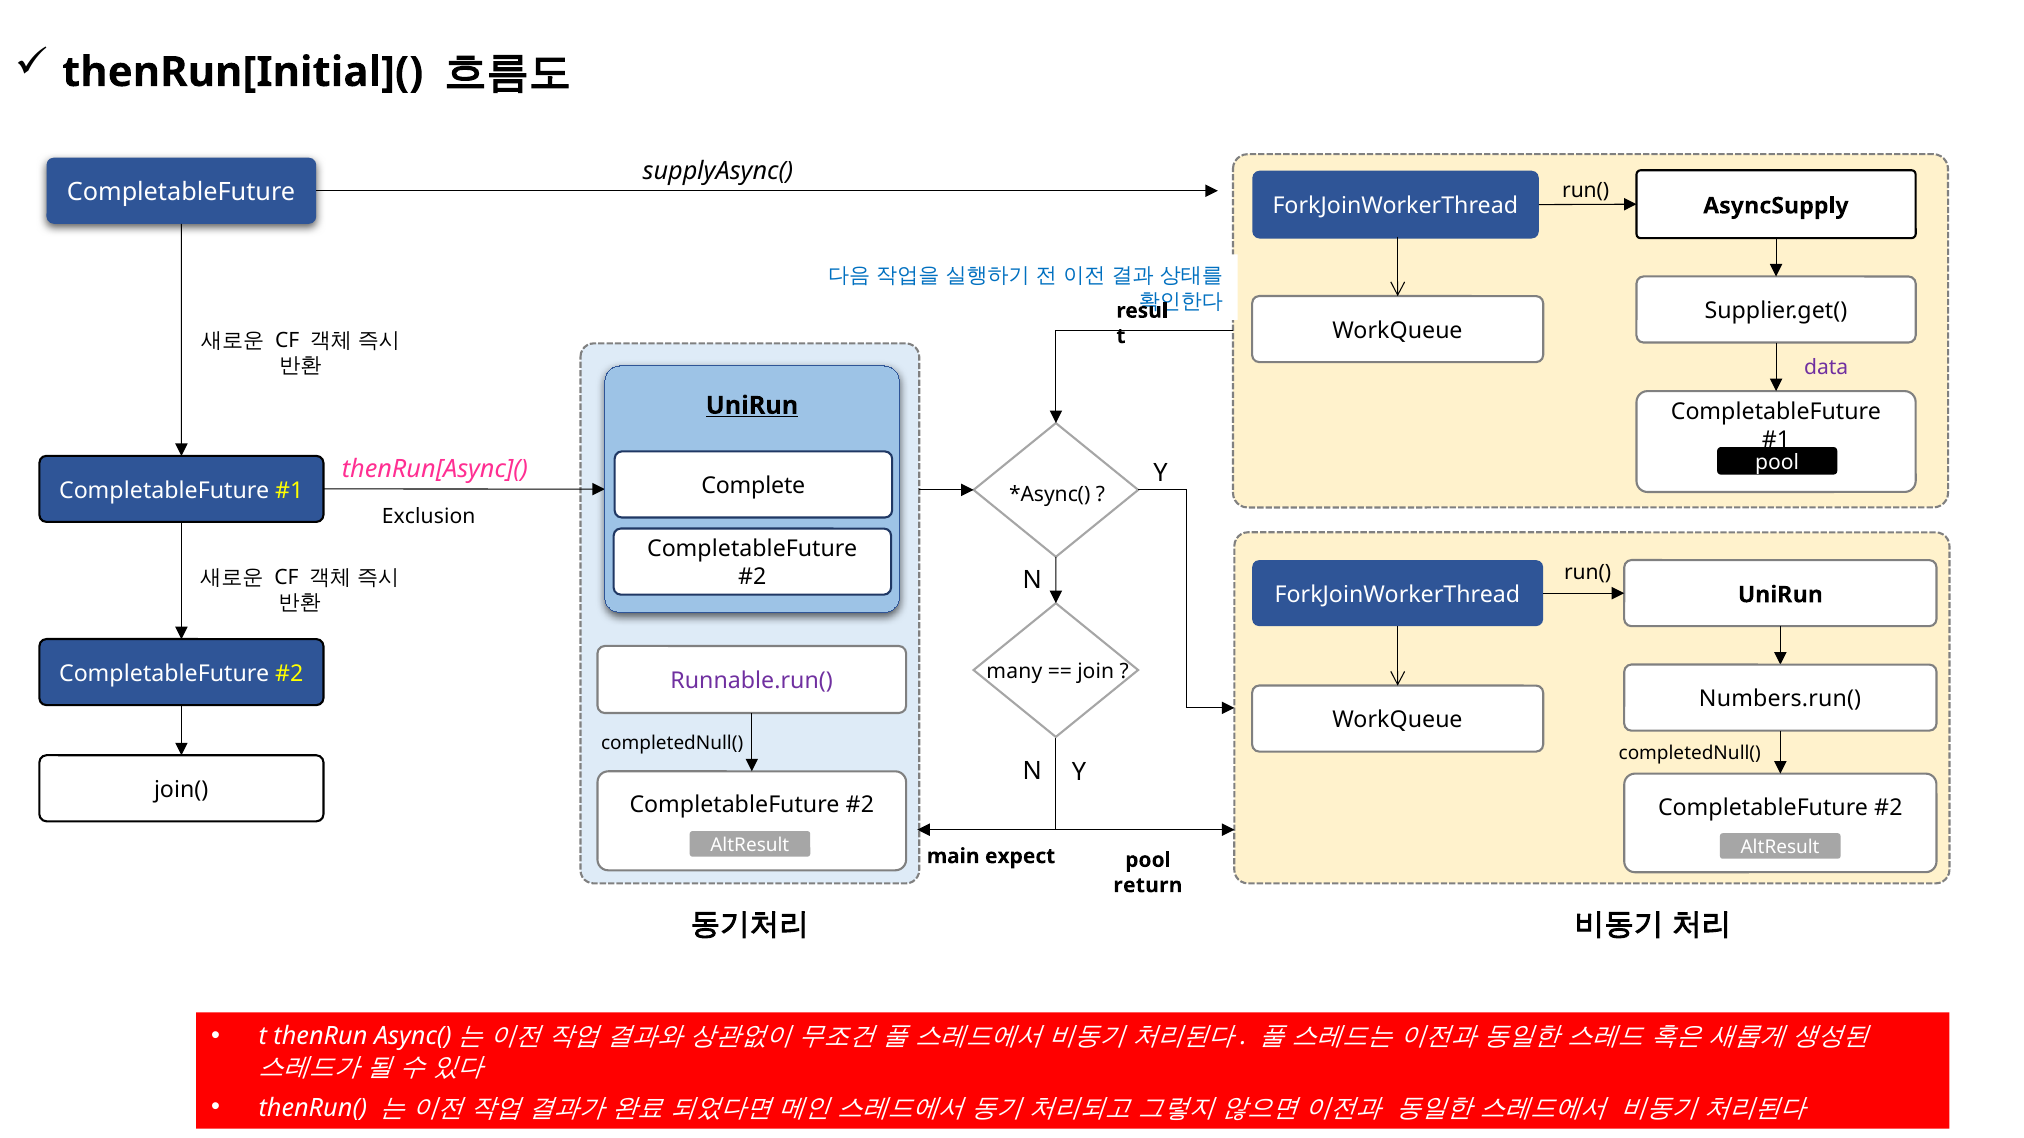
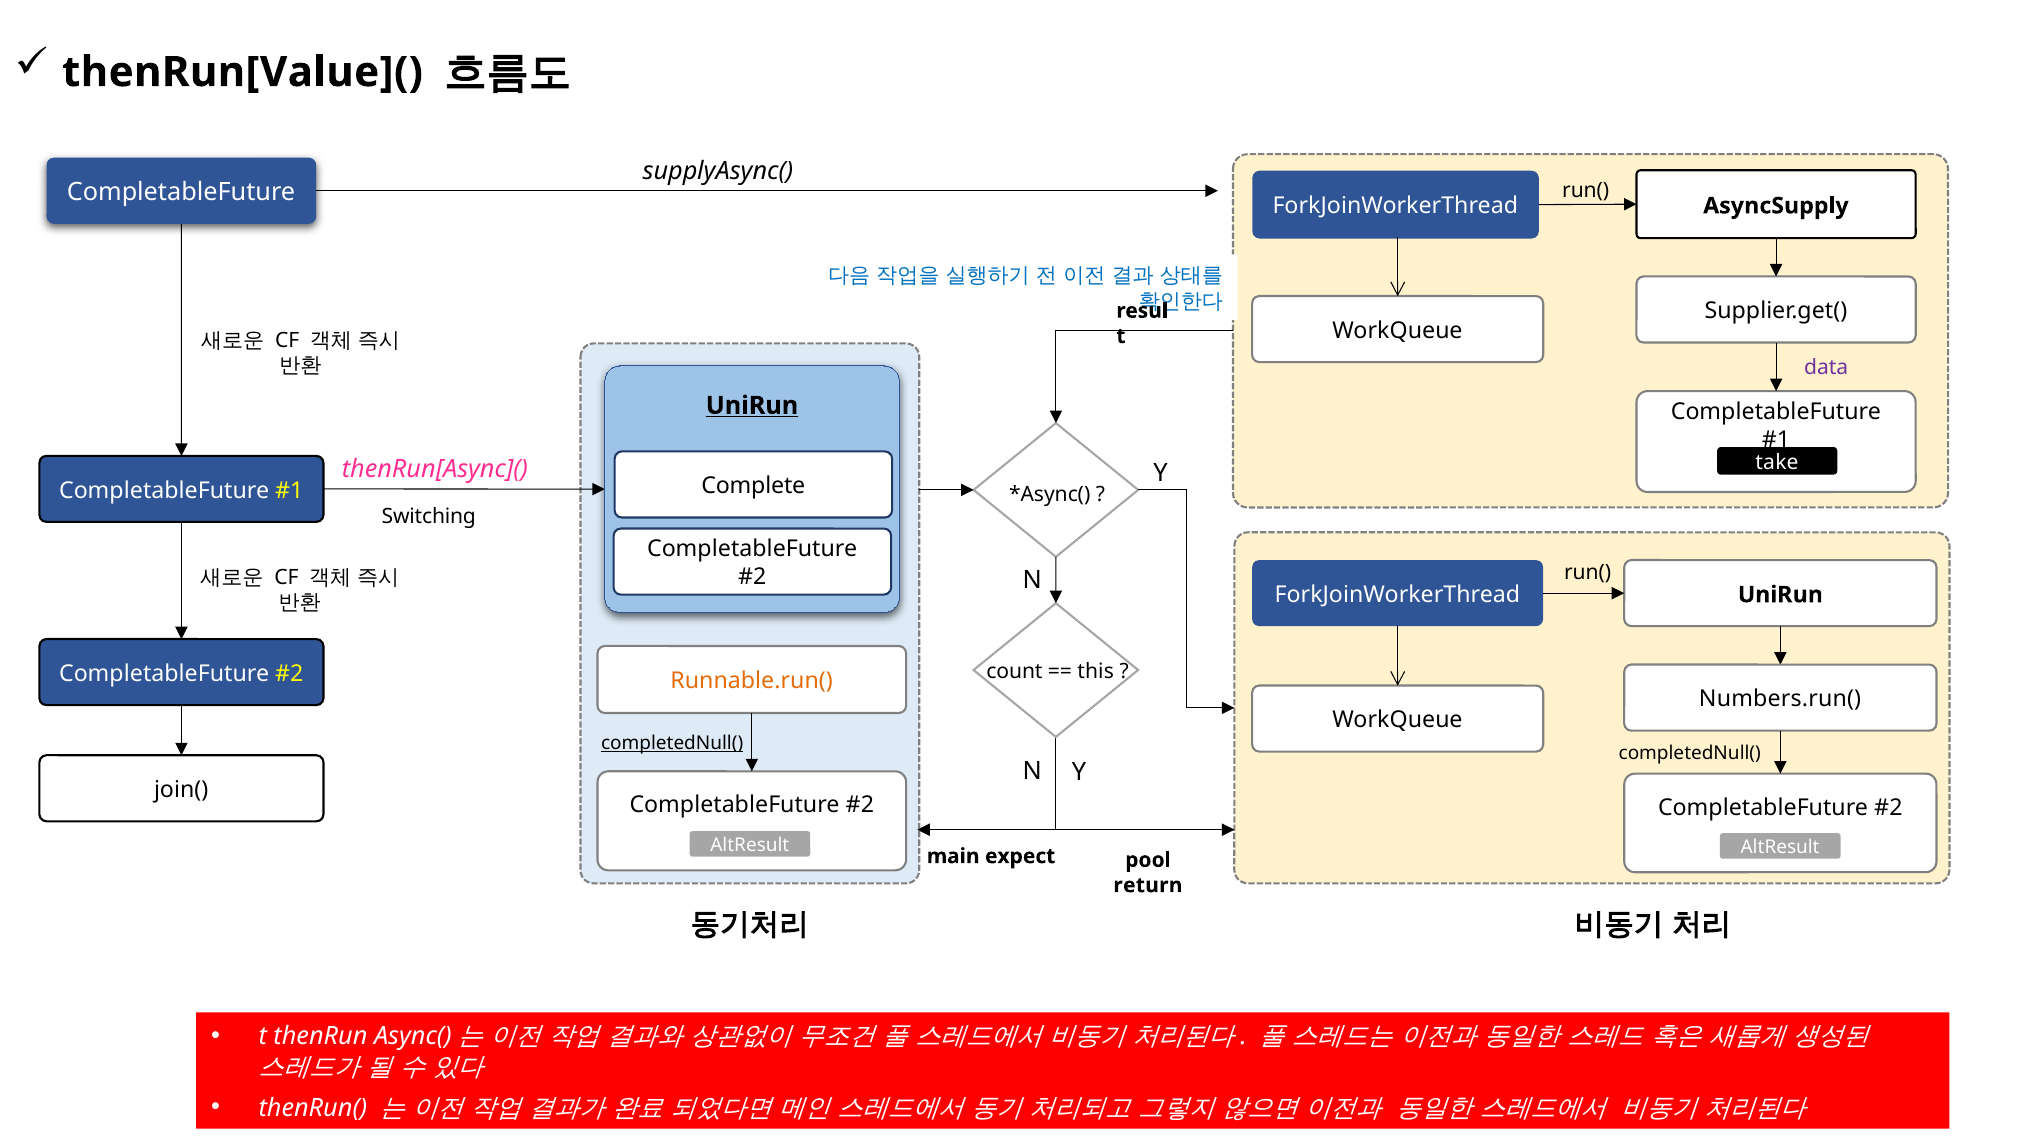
thenRun[Initial](: thenRun[Initial]( -> thenRun[Value]( (242, 72)
pool: pool -> take (1777, 462)
Exclusion: Exclusion -> Switching (429, 516)
many: many -> count (1014, 671)
join: join -> this (1096, 671)
Runnable.run( colour: purple -> orange (752, 681)
completedNull( underline: none -> present (672, 743)
